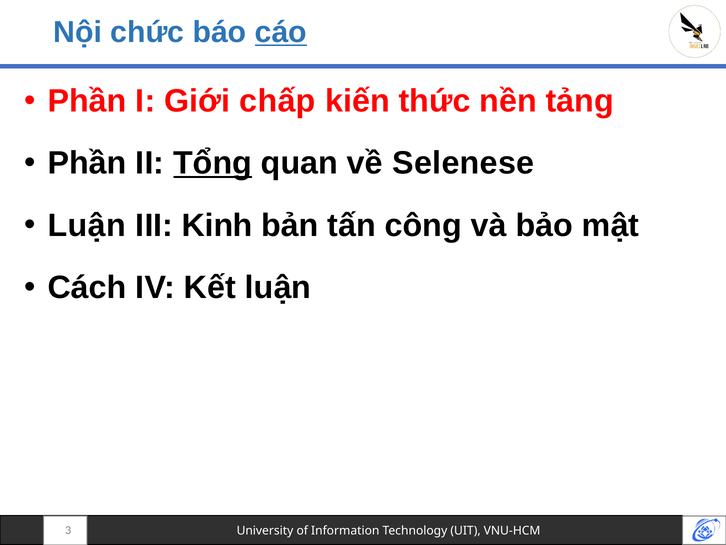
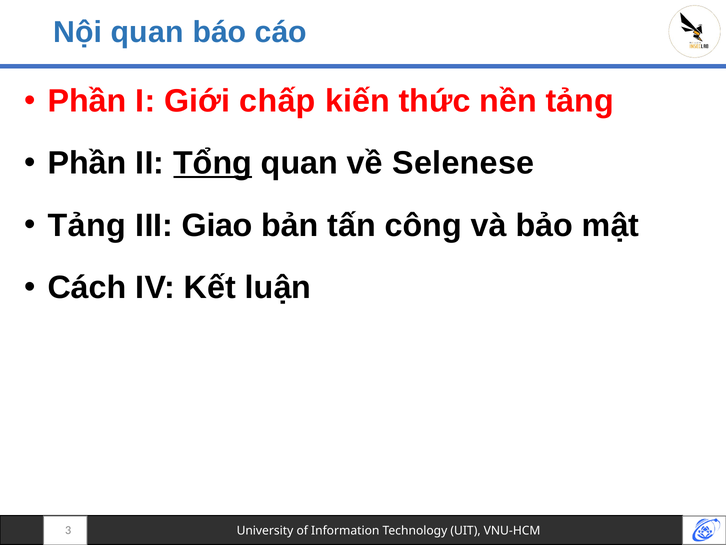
Nội chức: chức -> quan (147, 32)
cáo underline: present -> none (281, 32)
Luận: Luận -> Tảng (87, 225)
Kinh: Kinh -> Giao (217, 225)
